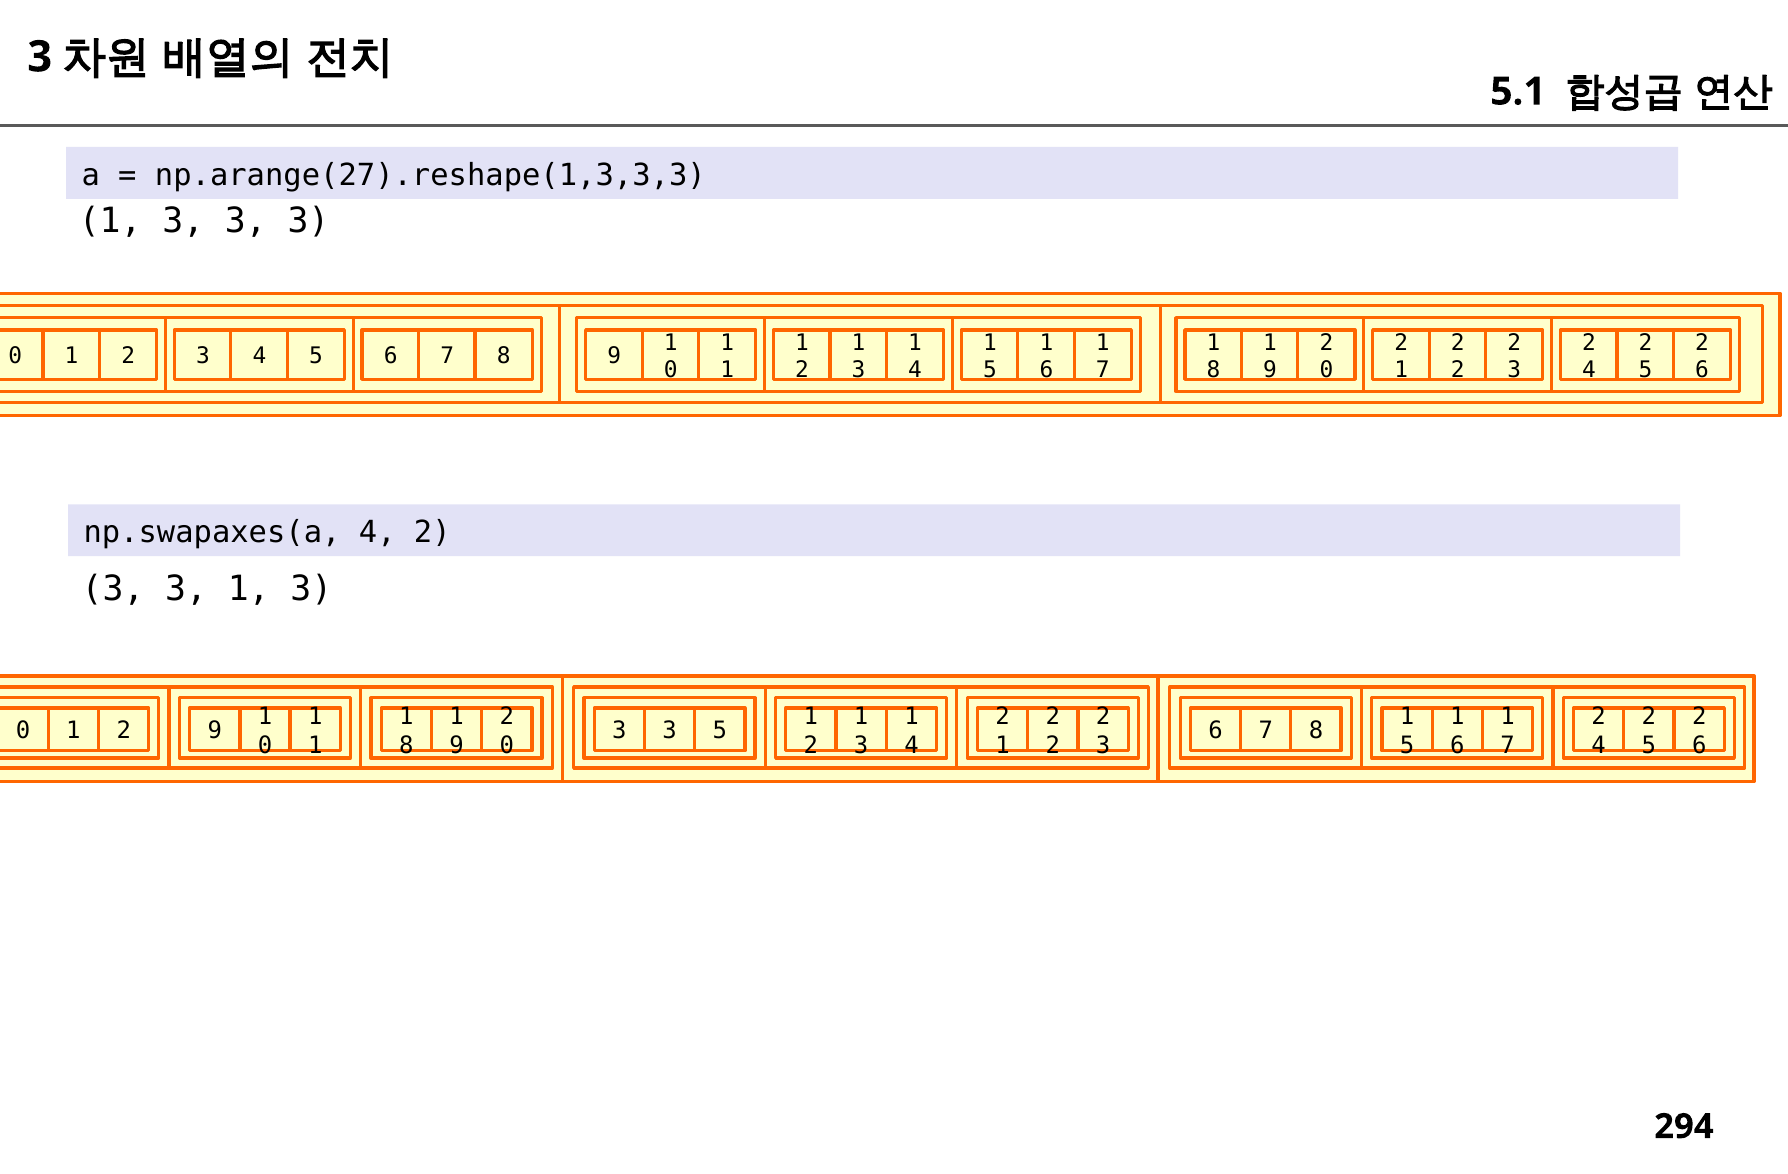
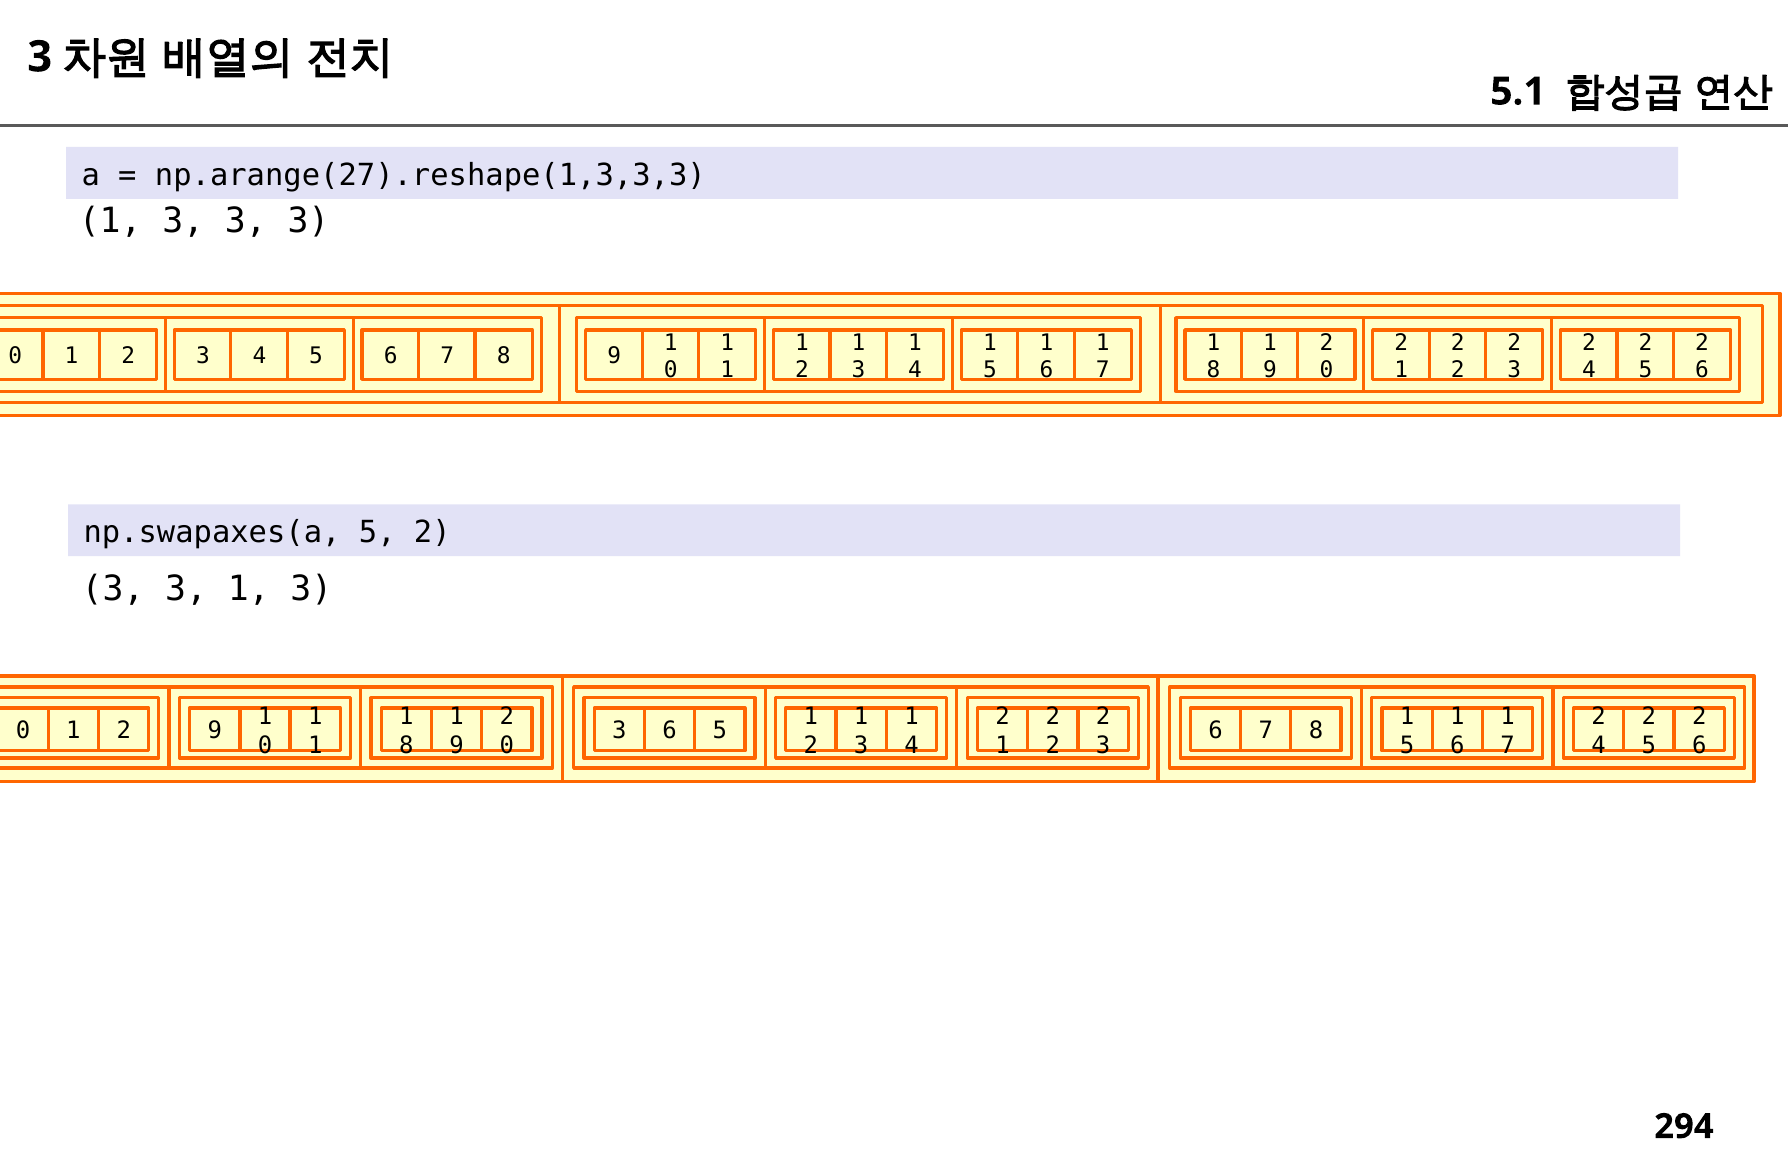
np.swapaxes(a 4: 4 -> 5 (377, 533)
3: 3 -> 6 (670, 731)
